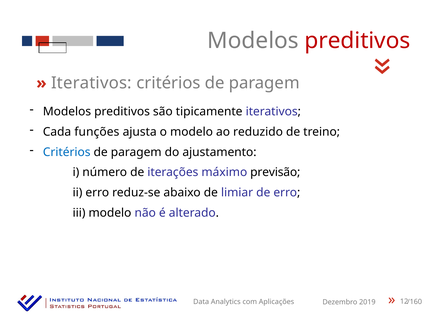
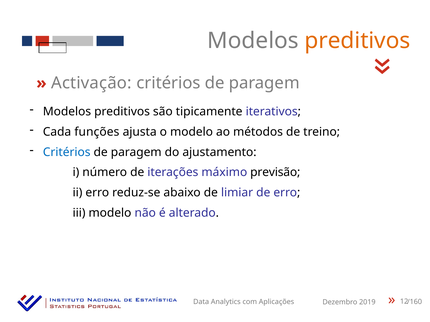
preditivos colour: red -> orange (358, 41)
Iterativos: Iterativos -> Activação (91, 83)
reduzido: reduzido -> métodos (258, 132)
